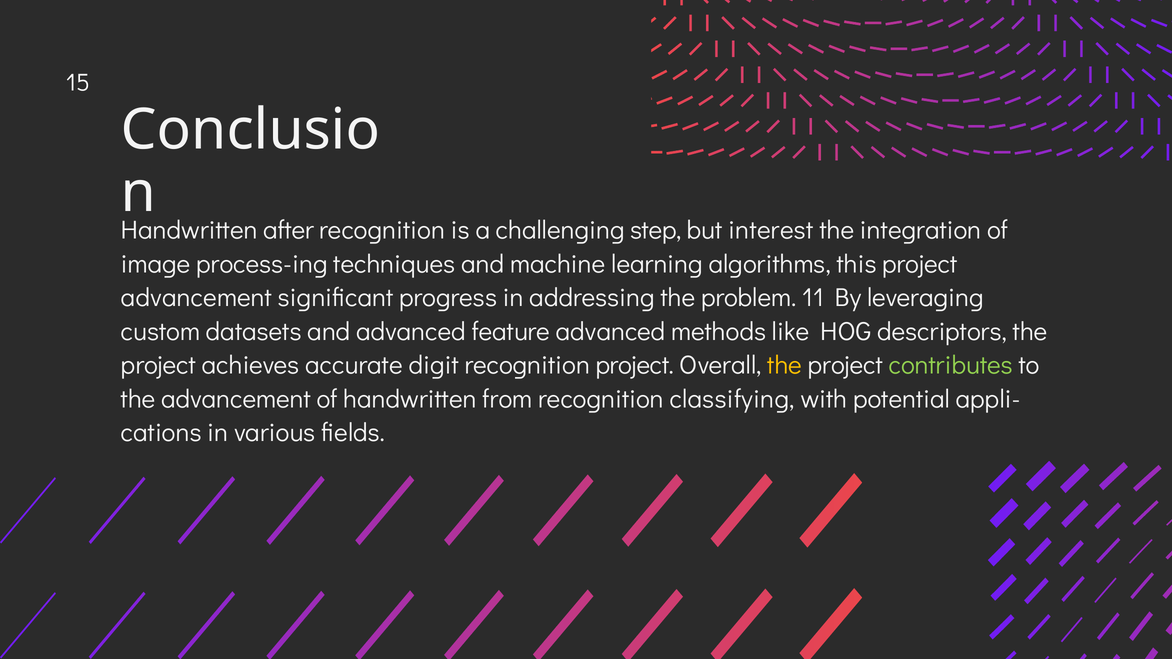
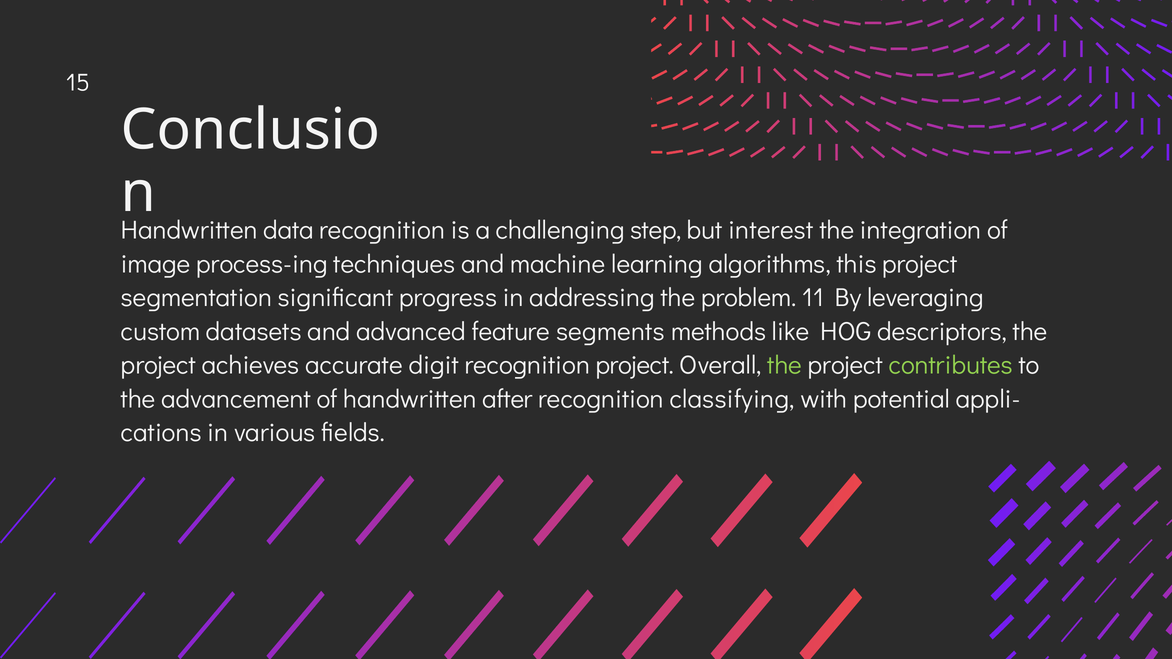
after: after -> data (289, 230)
advancement: advancement -> segmentation (197, 298)
feature advanced: advanced -> segments (611, 332)
the colour: yellow -> light green (785, 365)
from: from -> after (508, 399)
